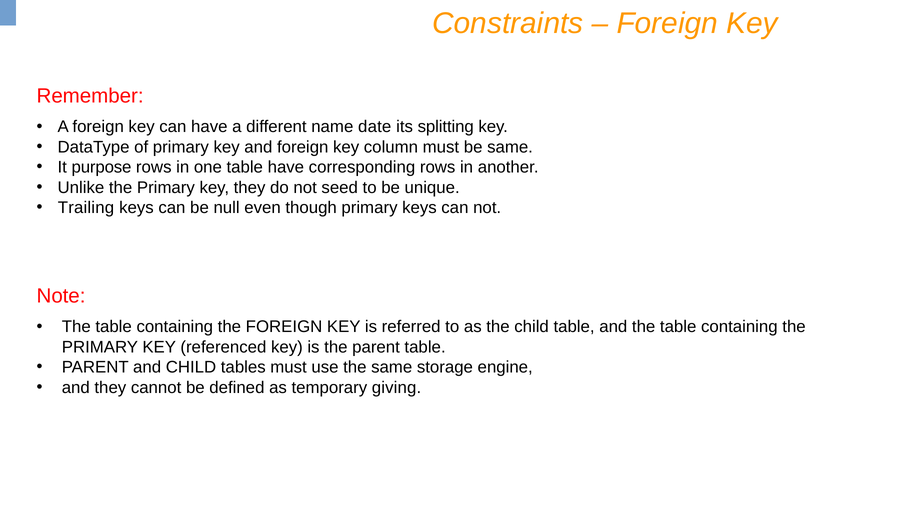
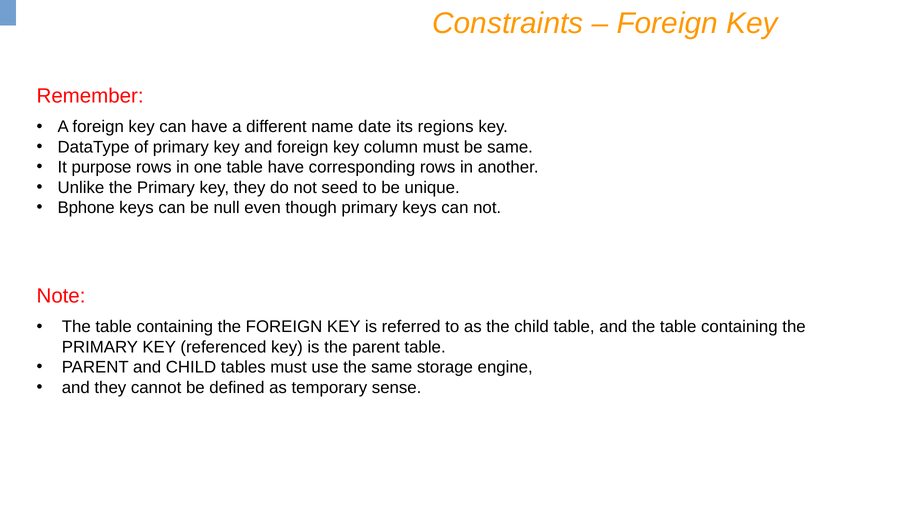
splitting: splitting -> regions (446, 127)
Trailing: Trailing -> Bphone (86, 208)
giving: giving -> sense (397, 387)
